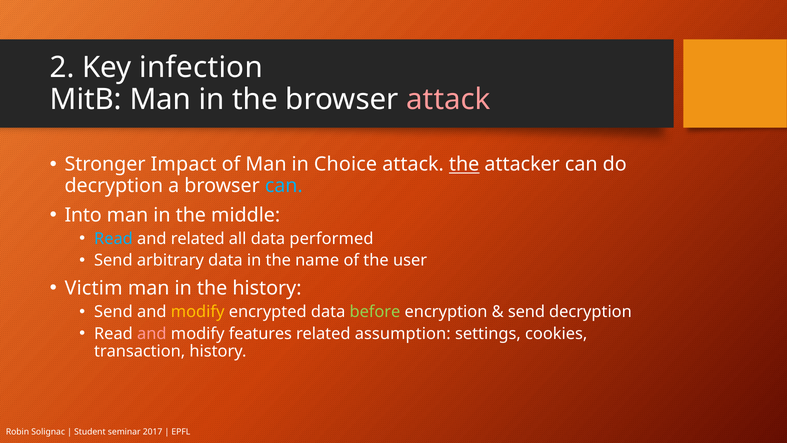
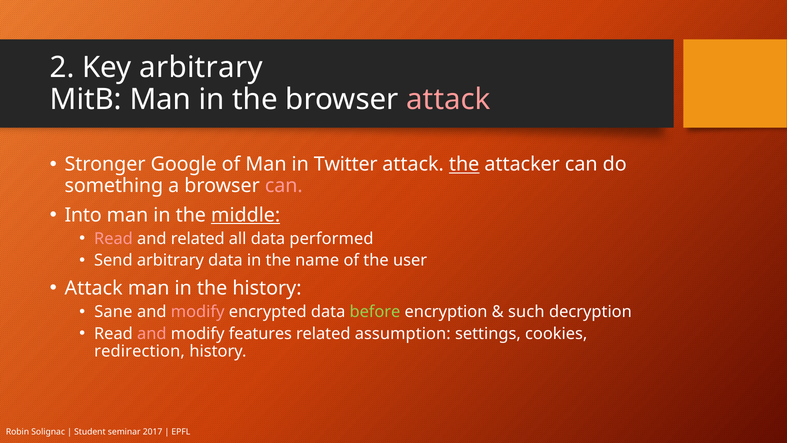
Key infection: infection -> arbitrary (201, 67)
Impact: Impact -> Google (184, 164)
Choice: Choice -> Twitter (346, 164)
decryption: decryption -> something (114, 186)
can colour: light blue -> pink (284, 186)
middle underline: none -> present (246, 215)
Read colour: light blue -> pink (113, 239)
Victim: Victim -> Attack (94, 288)
Send: Send -> Sane (113, 312)
modify colour: yellow -> pink (198, 312)
send: send -> such (526, 312)
transaction: transaction -> redirection (140, 351)
